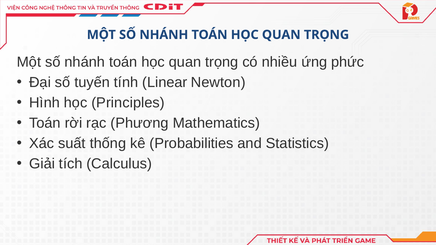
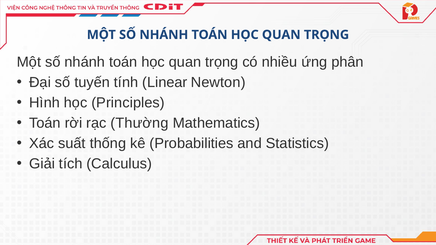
phức: phức -> phân (348, 62)
Phương: Phương -> Thường (140, 123)
